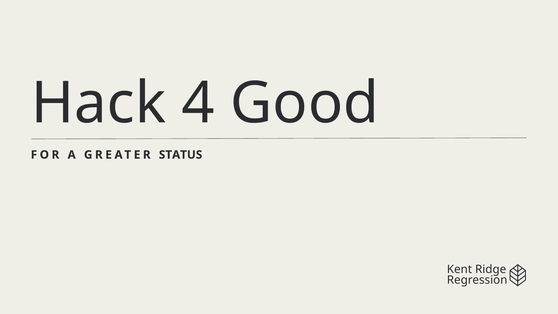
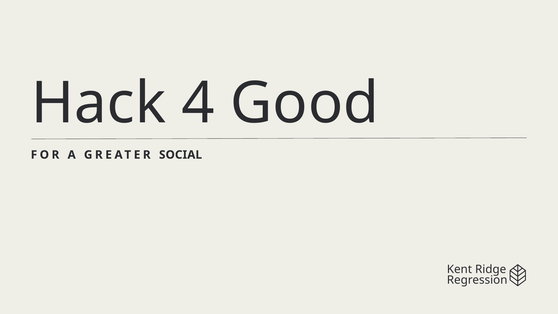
STATUS: STATUS -> SOCIAL (181, 155)
